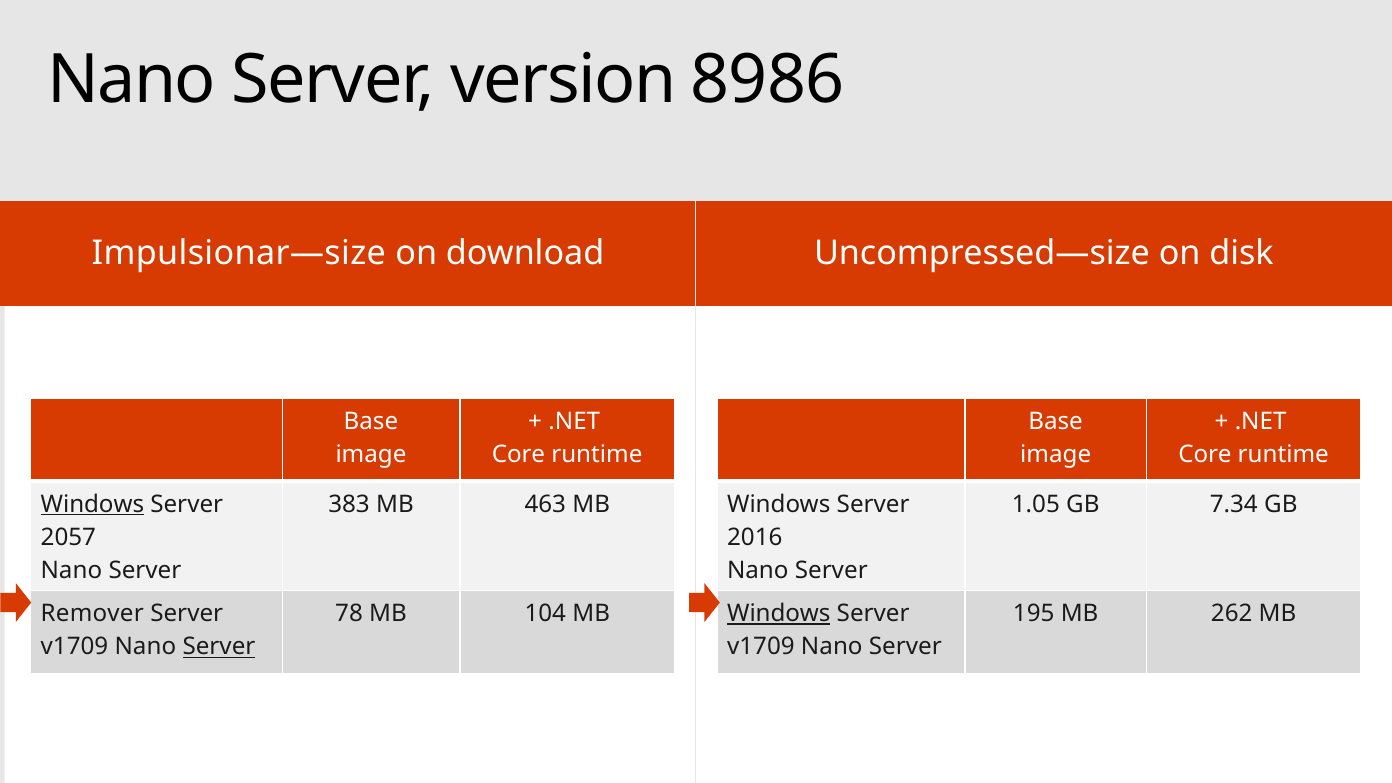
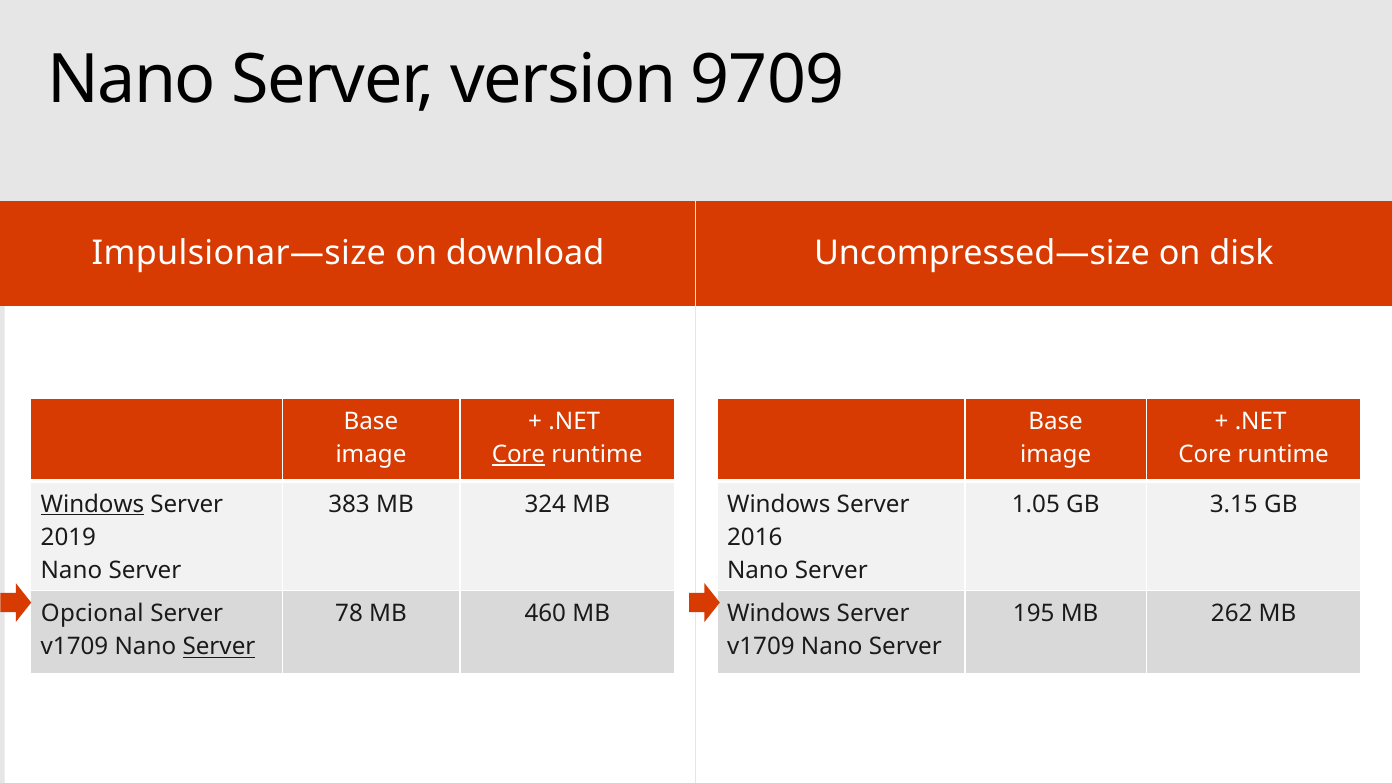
8986: 8986 -> 9709 (767, 80)
Core underline: none -> present (519, 454)
463: 463 -> 324 (545, 504)
7.34: 7.34 -> 3.15 (1234, 504)
2057: 2057 -> 2019 (68, 537)
Remover: Remover -> Opcional (92, 614)
104: 104 -> 460 (545, 614)
Windows underline: present -> none (779, 614)
